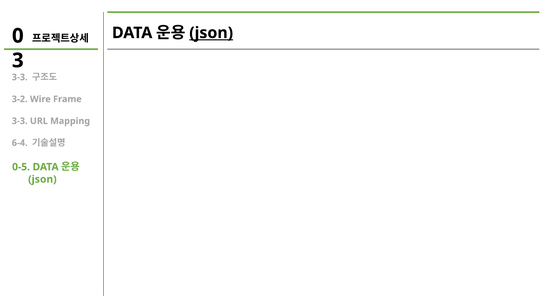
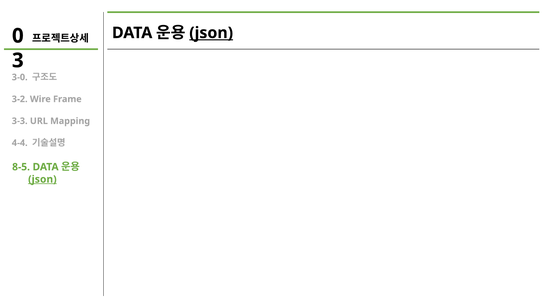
3-3: 3-3 -> 3-0 (20, 77)
6-4: 6-4 -> 4-4 (20, 143)
0-5: 0-5 -> 8-5 (21, 167)
json underline: none -> present (42, 179)
